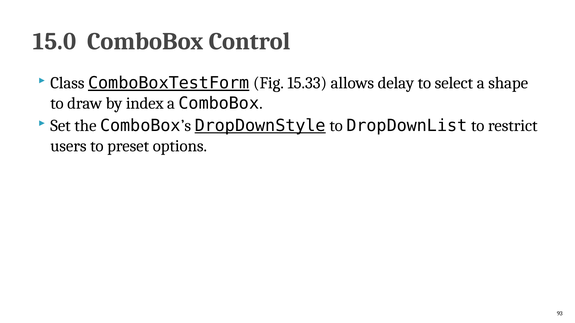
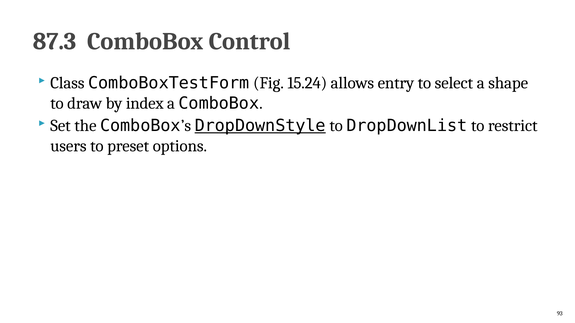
15.0: 15.0 -> 87.3 (55, 42)
ComboBoxTestForm underline: present -> none (169, 83)
15.33: 15.33 -> 15.24 (307, 83)
delay: delay -> entry (396, 83)
